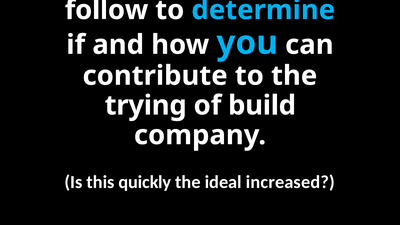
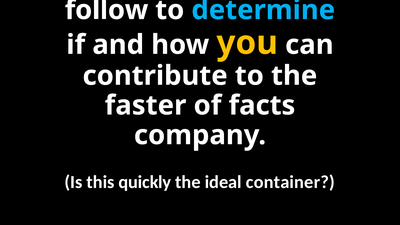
you colour: light blue -> yellow (247, 43)
trying: trying -> faster (146, 105)
build: build -> facts (262, 105)
increased: increased -> container (290, 182)
